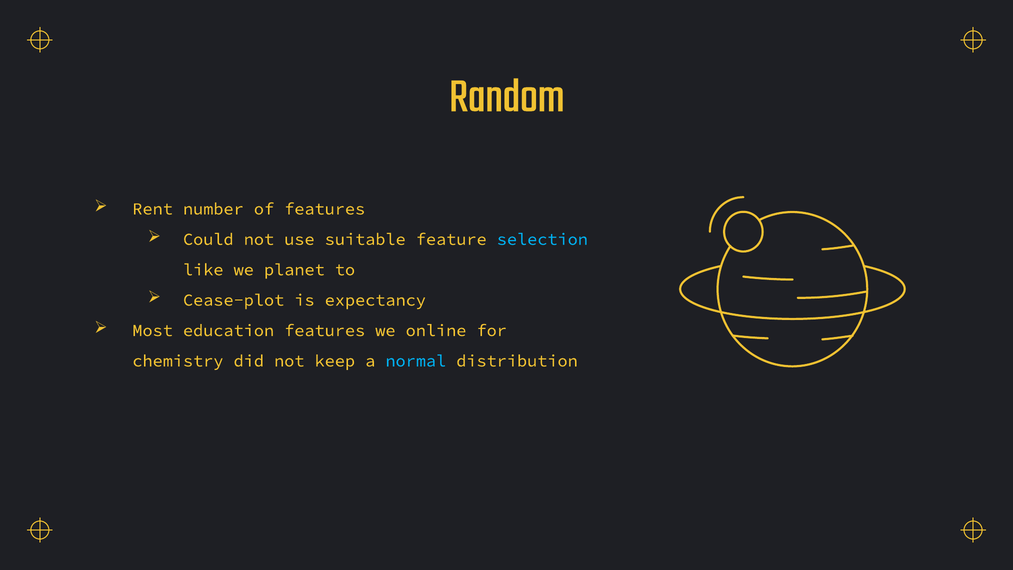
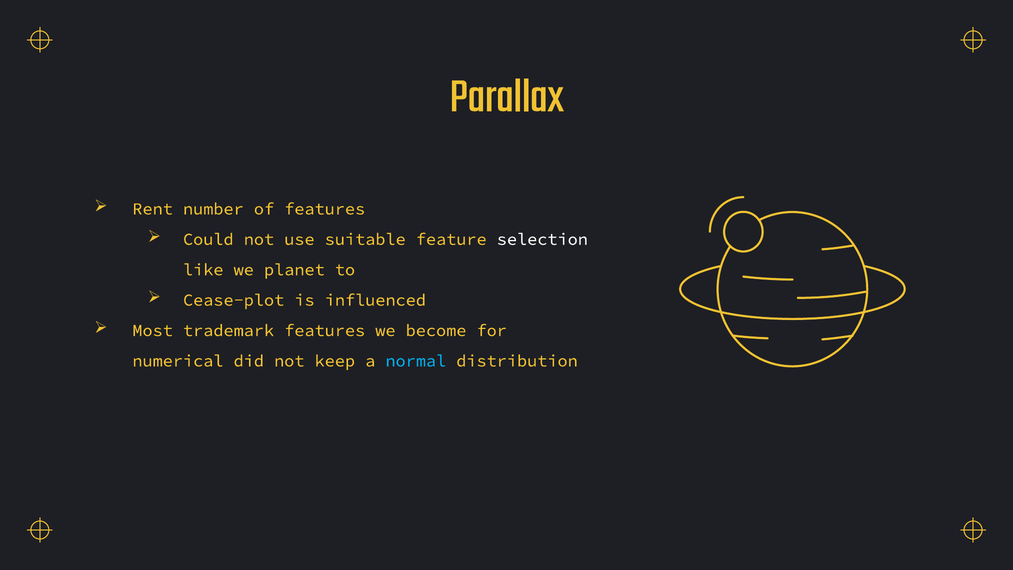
Random: Random -> Parallax (507, 95)
selection colour: light blue -> white (542, 239)
expectancy: expectancy -> influenced (375, 300)
education: education -> trademark (229, 330)
online: online -> become (436, 330)
chemistry: chemistry -> numerical (178, 361)
